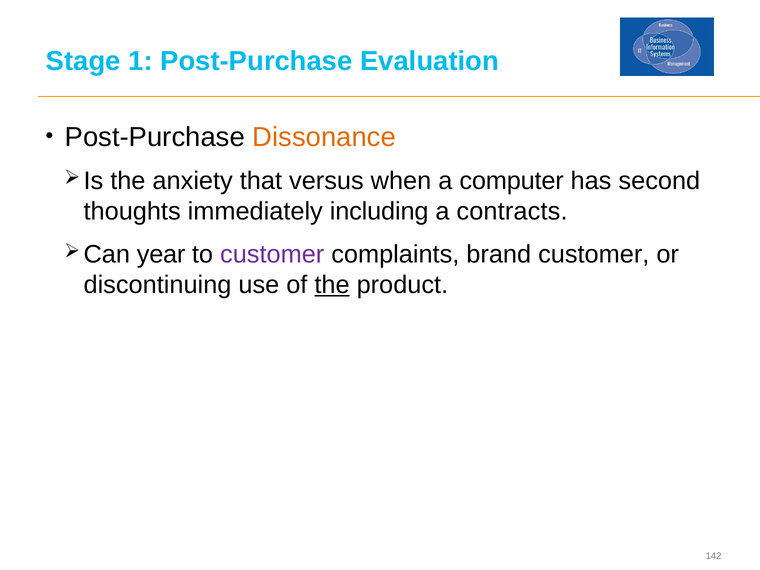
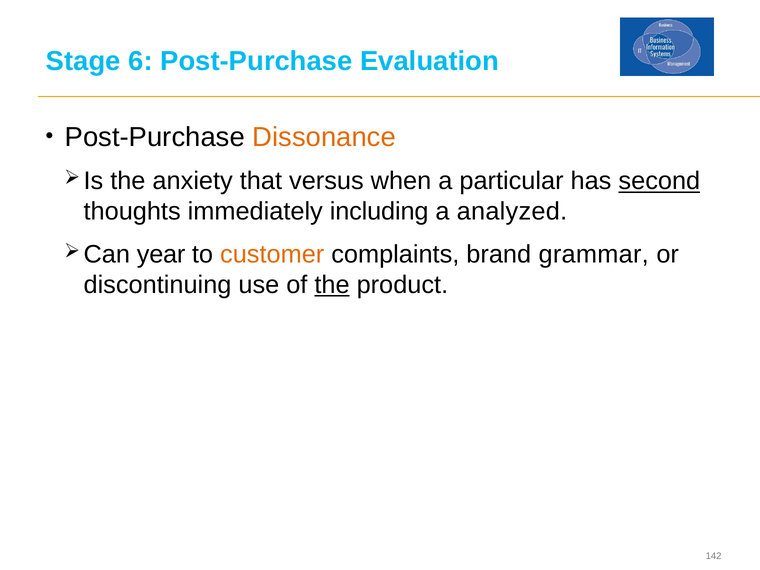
1: 1 -> 6 (140, 61)
computer: computer -> particular (512, 181)
second underline: none -> present (659, 181)
contracts: contracts -> analyzed (512, 212)
customer colour: purple -> orange (272, 255)
brand customer: customer -> grammar (594, 255)
